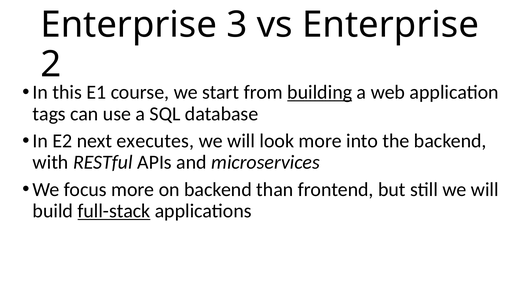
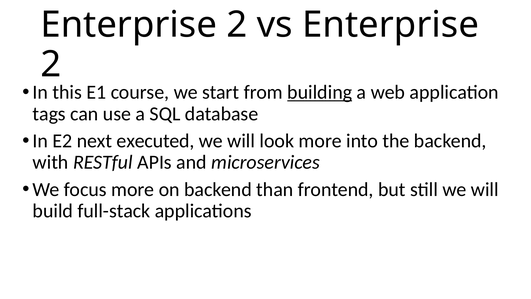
3: 3 -> 2 (237, 25)
executes: executes -> executed (156, 141)
full-stack underline: present -> none (114, 211)
